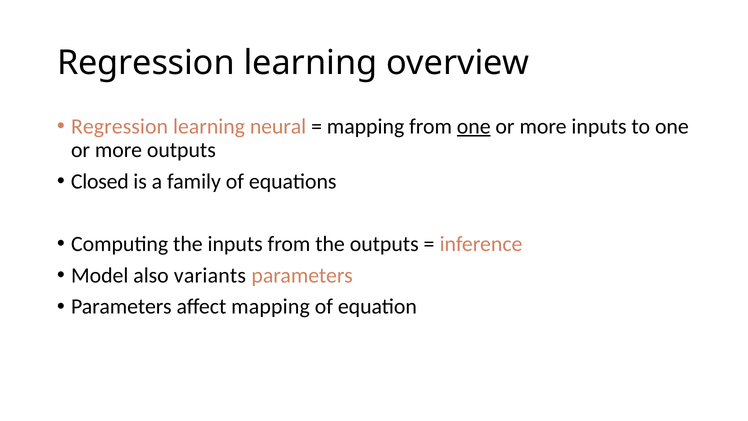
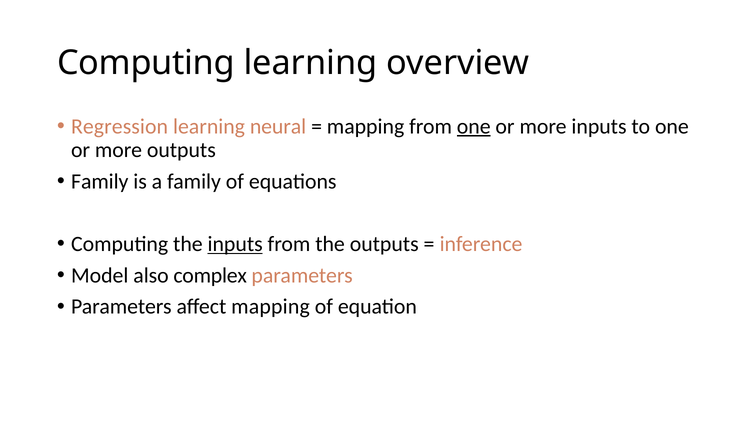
Regression: Regression -> Computing (146, 63)
Closed: Closed -> Family (100, 181)
inputs underline: none -> present (235, 244)
variants: variants -> complex (210, 275)
